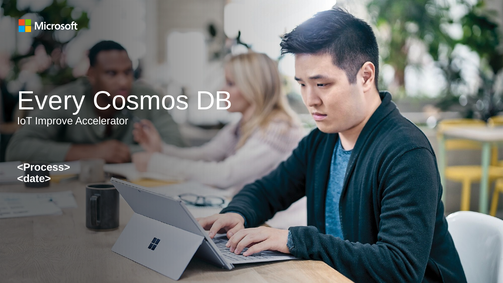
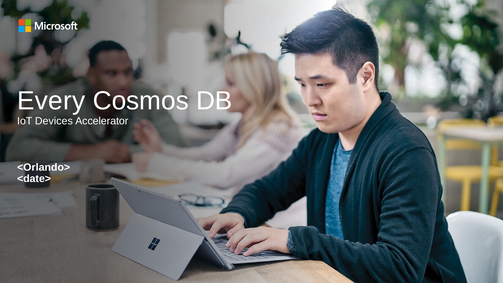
Improve: Improve -> Devices (54, 121)
<Process>: <Process> -> <Orlando> (44, 167)
